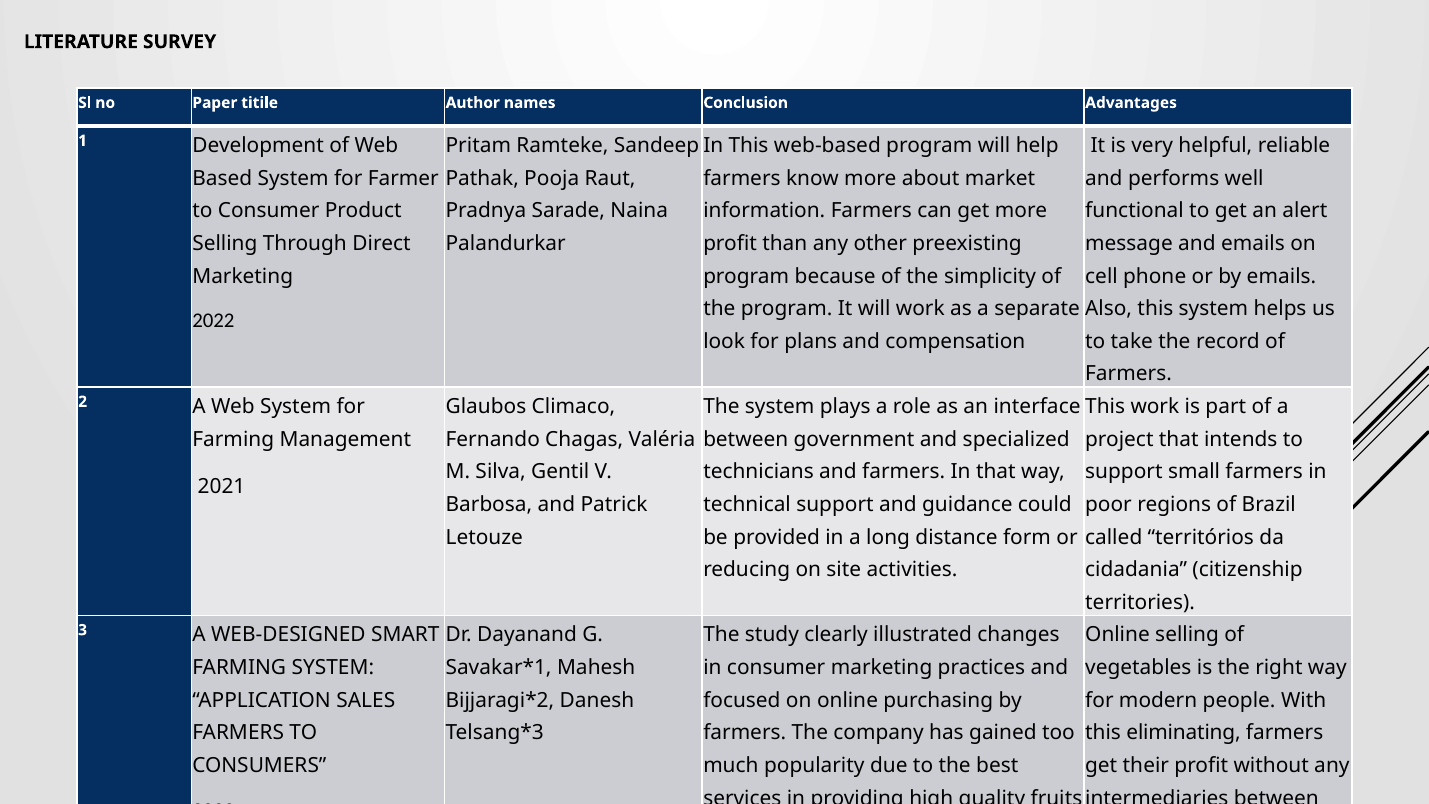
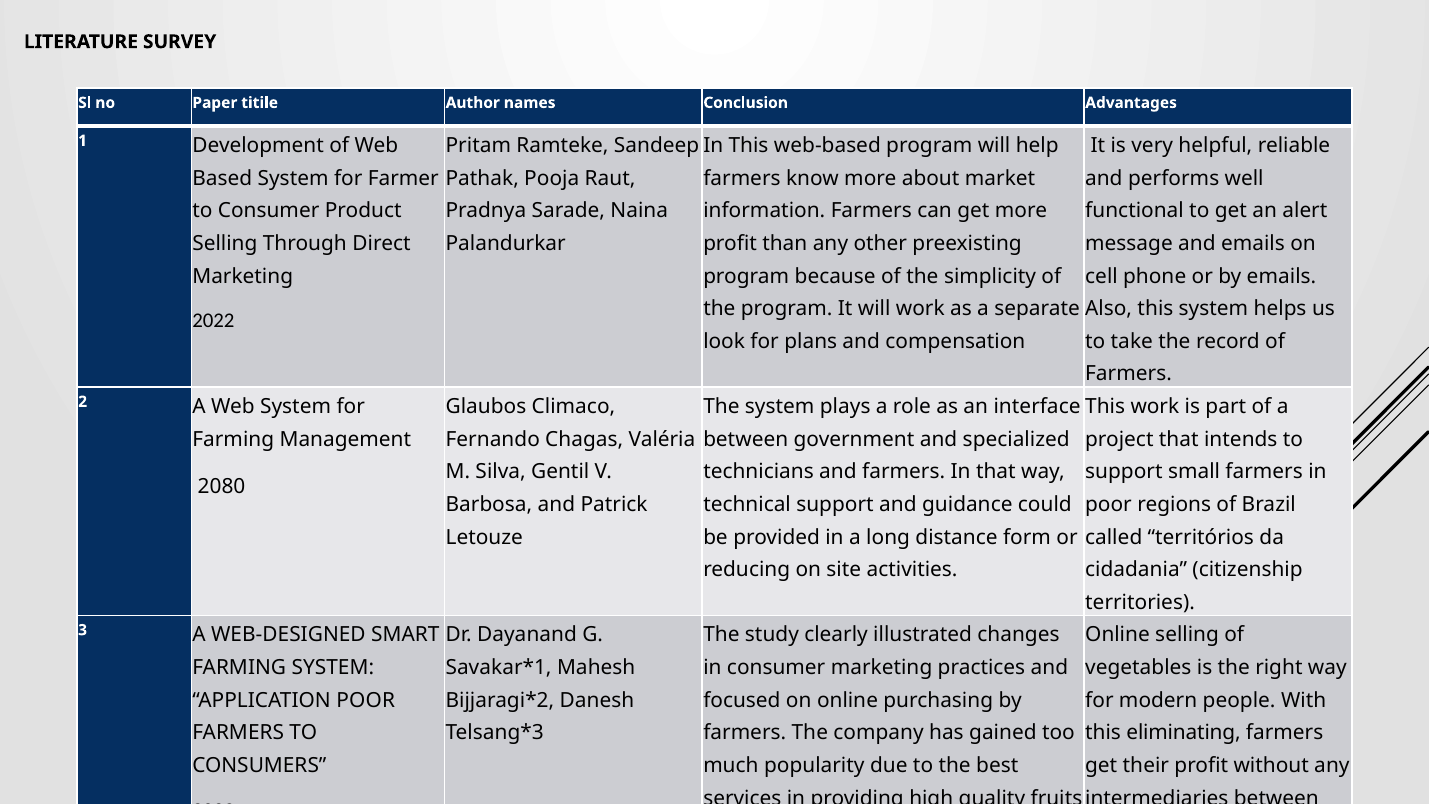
2021: 2021 -> 2080 (222, 487)
APPLICATION SALES: SALES -> POOR (366, 700)
